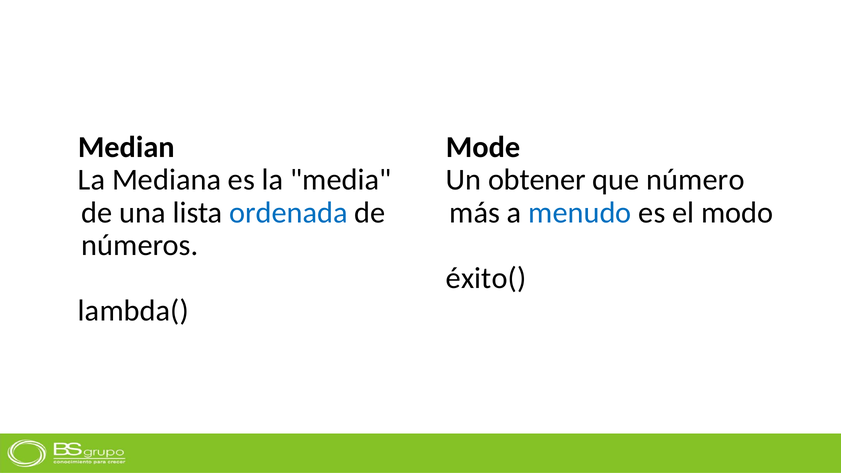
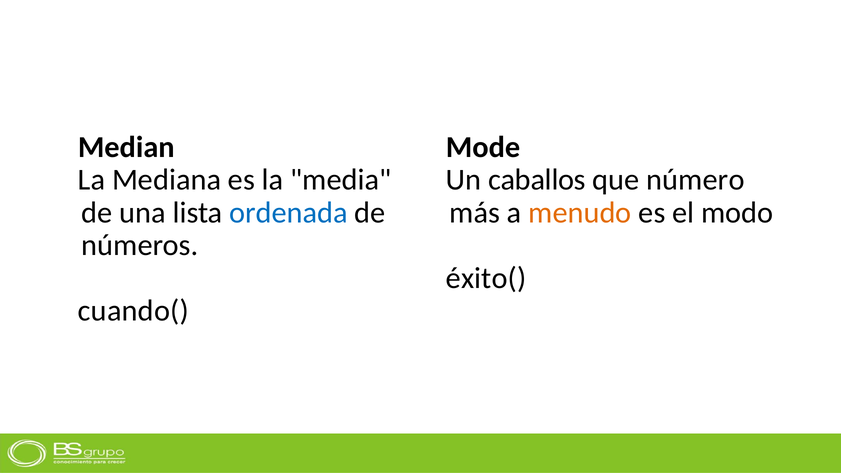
obtener: obtener -> caballos (537, 180)
menudo colour: blue -> orange (580, 213)
lambda(: lambda( -> cuando( (133, 311)
